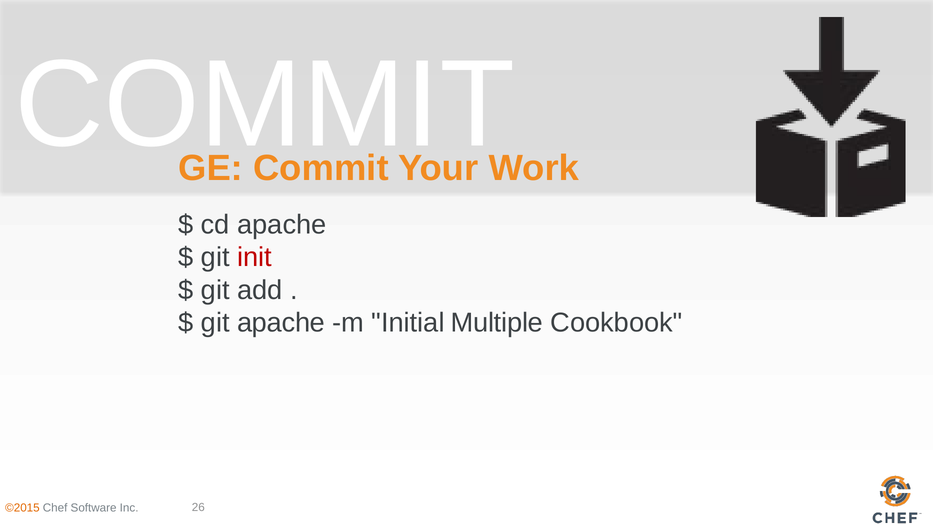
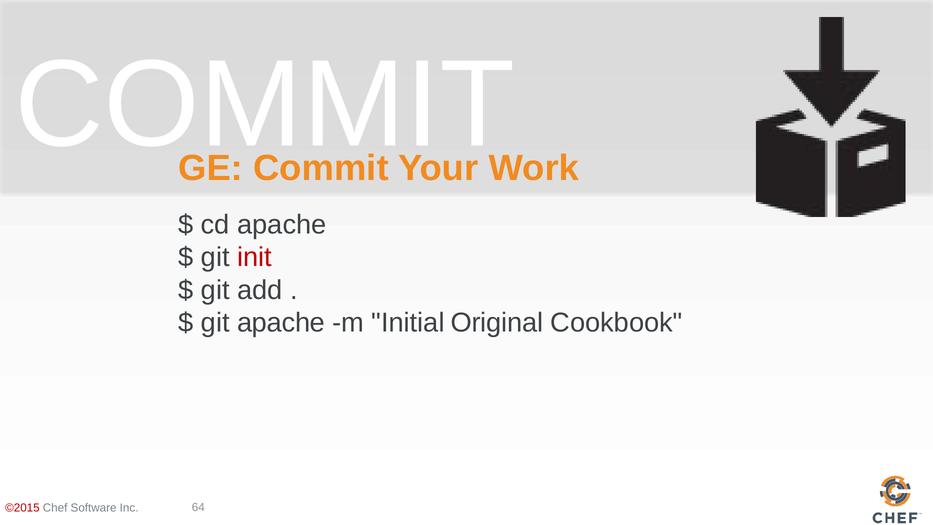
Multiple: Multiple -> Original (497, 323)
©2015 colour: orange -> red (22, 508)
26: 26 -> 64 (198, 507)
